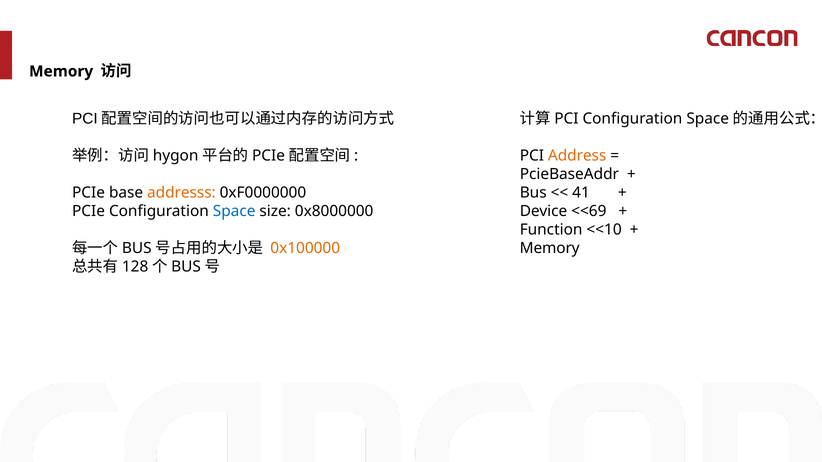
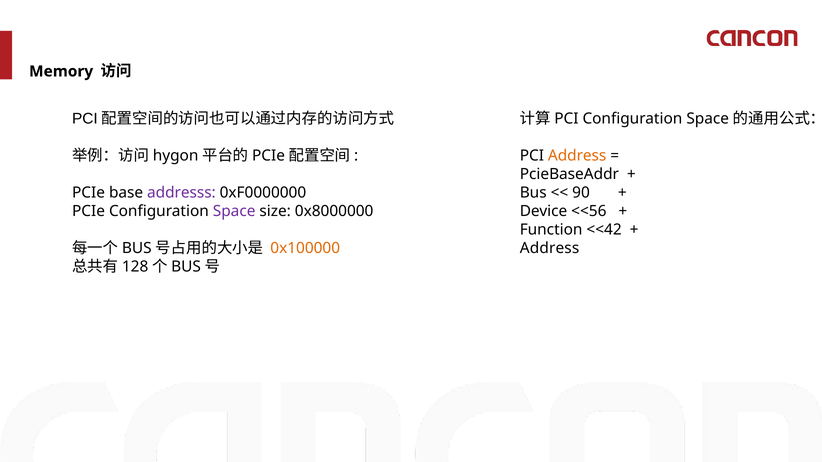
addresss colour: orange -> purple (181, 193)
41: 41 -> 90 (581, 193)
Space colour: blue -> purple (234, 211)
<<69: <<69 -> <<56 (589, 211)
<<10: <<10 -> <<42 (604, 230)
Memory: Memory -> Address (550, 248)
